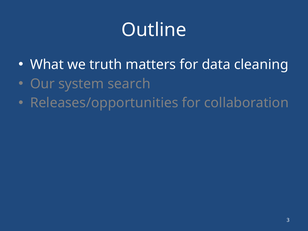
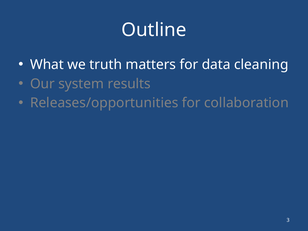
search: search -> results (129, 84)
